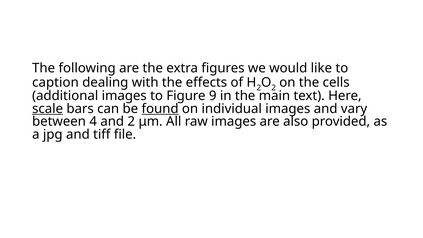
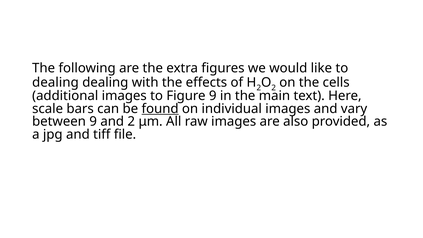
caption: caption -> dealing (55, 83)
scale underline: present -> none (48, 109)
between 4: 4 -> 9 (93, 121)
